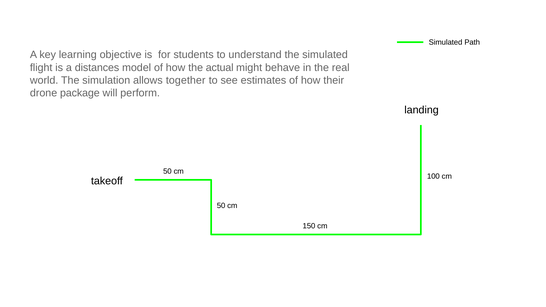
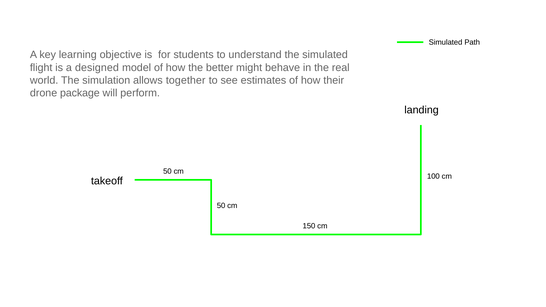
distances: distances -> designed (97, 68)
actual: actual -> better (220, 68)
